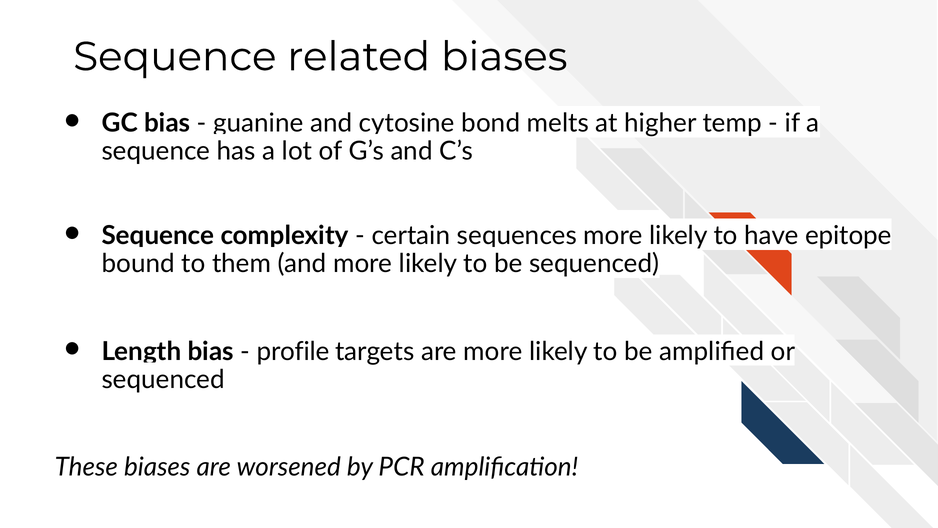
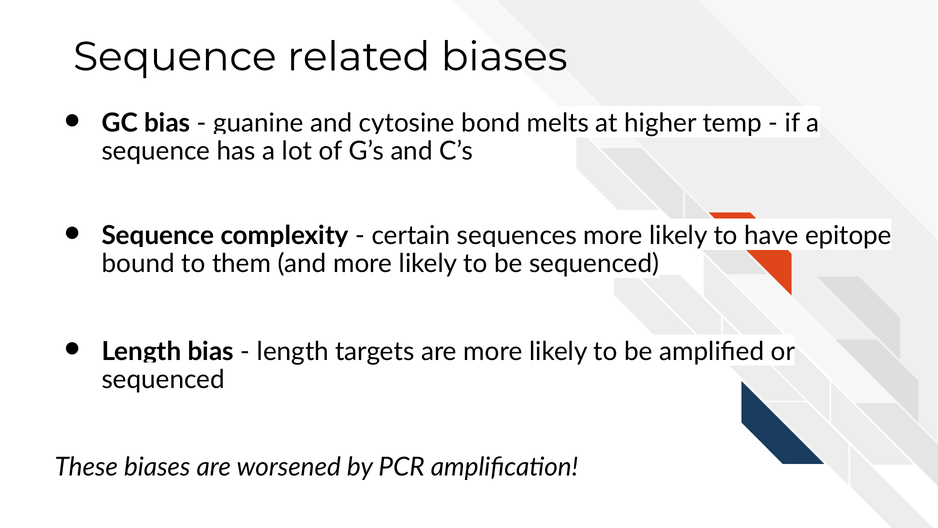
profile: profile -> length (293, 351)
